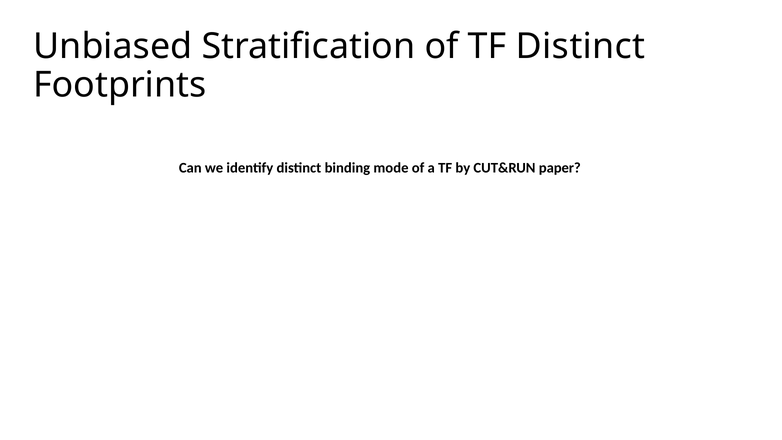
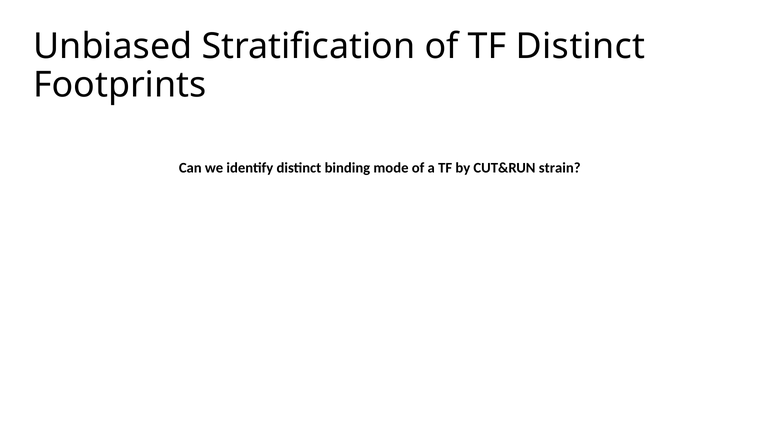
paper: paper -> strain (560, 168)
